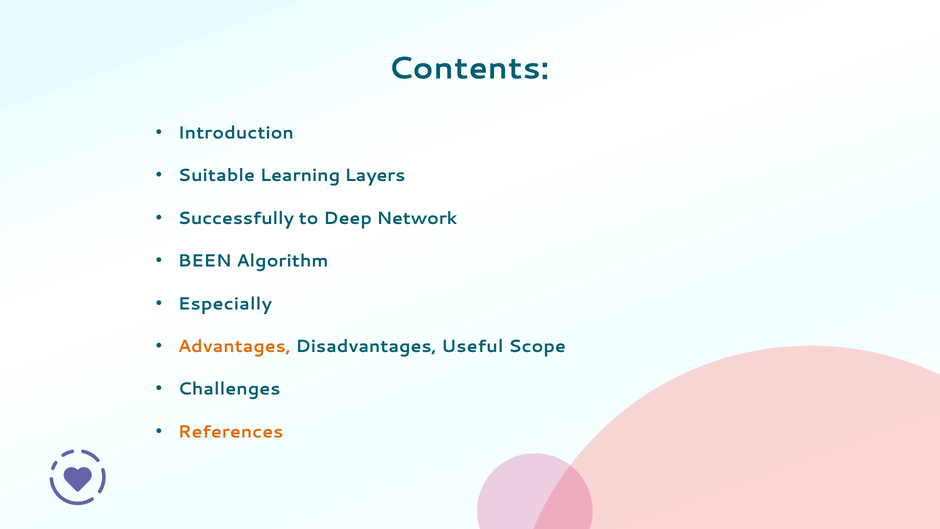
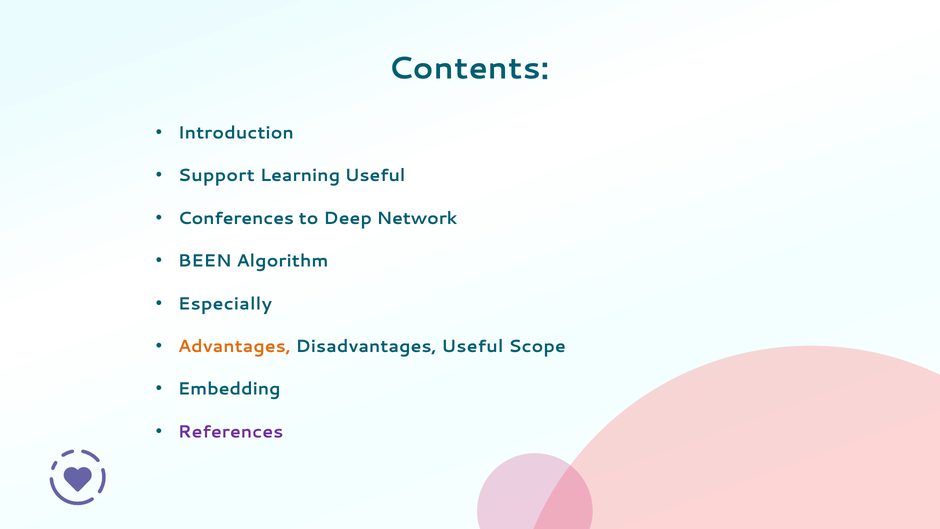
Suitable: Suitable -> Support (216, 175)
Learning Layers: Layers -> Useful (375, 175)
Successfully: Successfully -> Conferences (236, 218)
Challenges: Challenges -> Embedding (229, 389)
References colour: orange -> purple (231, 432)
